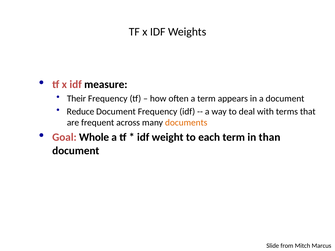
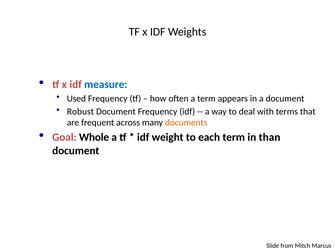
measure colour: black -> blue (106, 85)
Their: Their -> Used (76, 99)
Reduce: Reduce -> Robust (80, 112)
